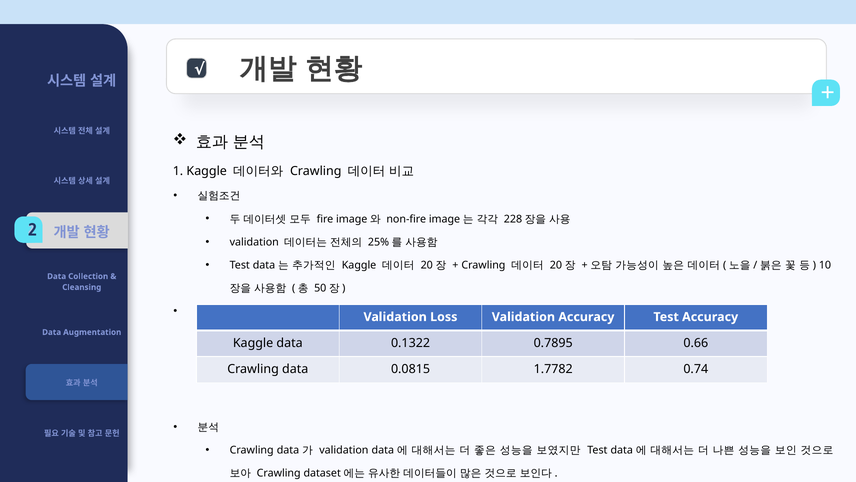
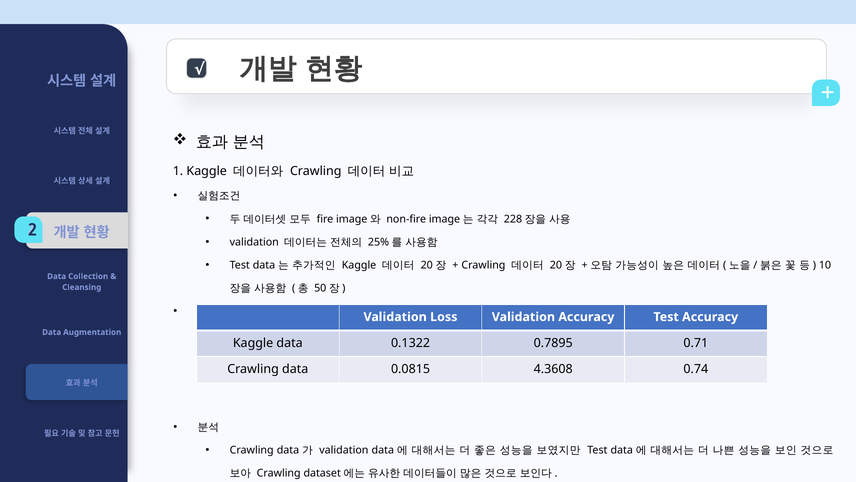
0.66: 0.66 -> 0.71 (696, 343)
1.7782: 1.7782 -> 4.3608 (553, 369)
